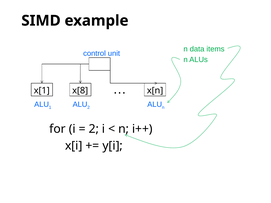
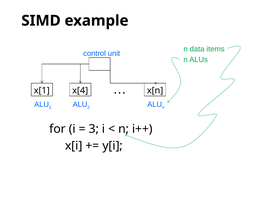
x[8: x[8 -> x[4 (80, 91)
2: 2 -> 3 (94, 129)
